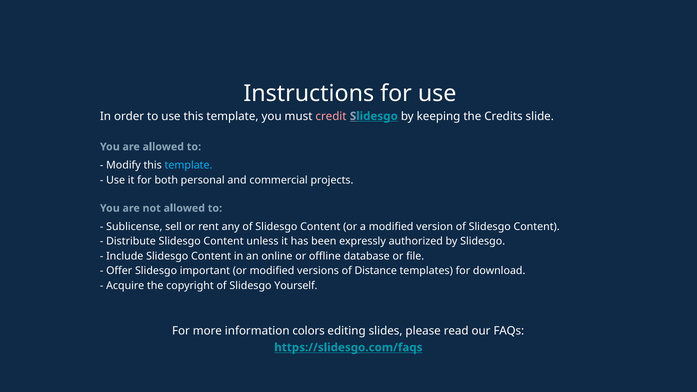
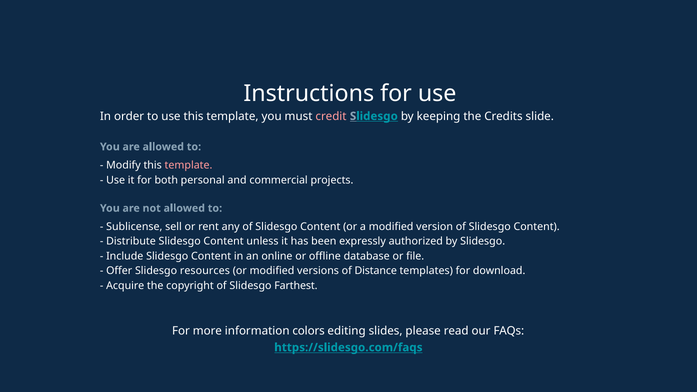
template colour: light blue -> pink (189, 165)
important: important -> resources (205, 271)
Yourself: Yourself -> Farthest (296, 286)
